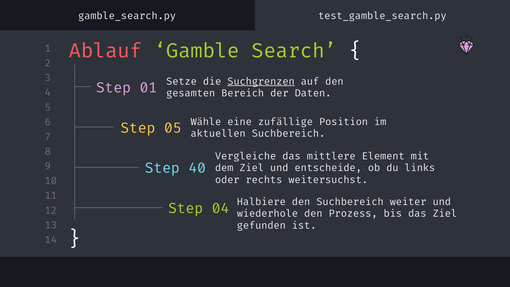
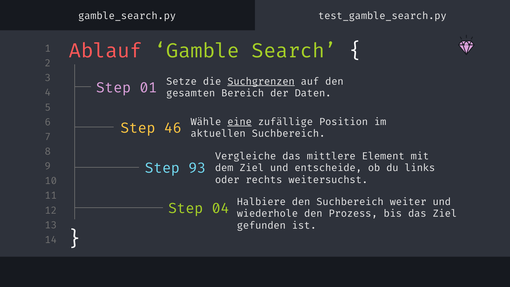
05: 05 -> 46 (173, 128)
eine underline: none -> present (240, 122)
40: 40 -> 93 (197, 168)
